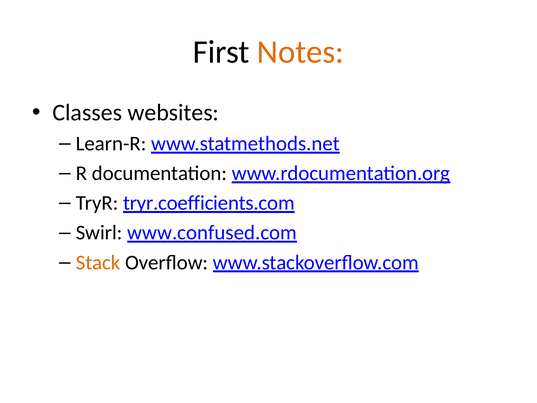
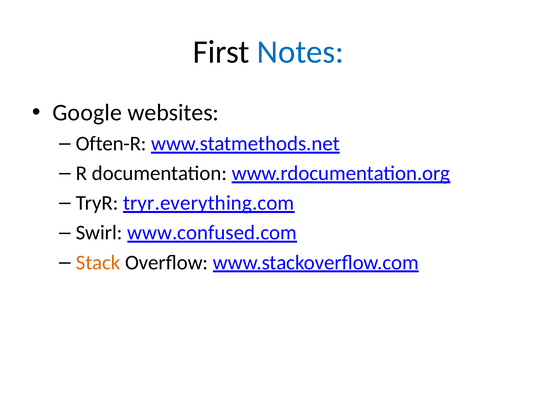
Notes colour: orange -> blue (301, 52)
Classes: Classes -> Google (87, 113)
Learn-R: Learn-R -> Often-R (111, 143)
tryr.coefficients.com: tryr.coefficients.com -> tryr.everything.com (209, 203)
